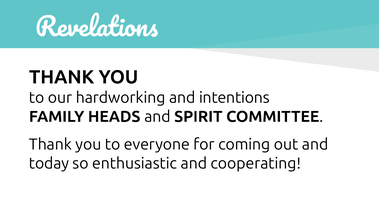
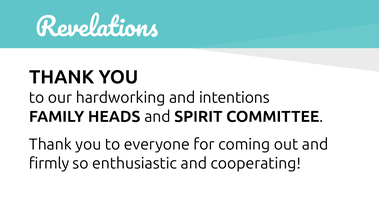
today: today -> firmly (49, 164)
